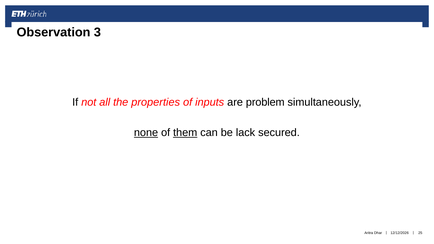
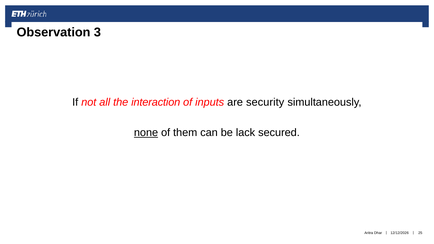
properties: properties -> interaction (156, 102)
problem: problem -> security (265, 102)
them underline: present -> none (185, 133)
